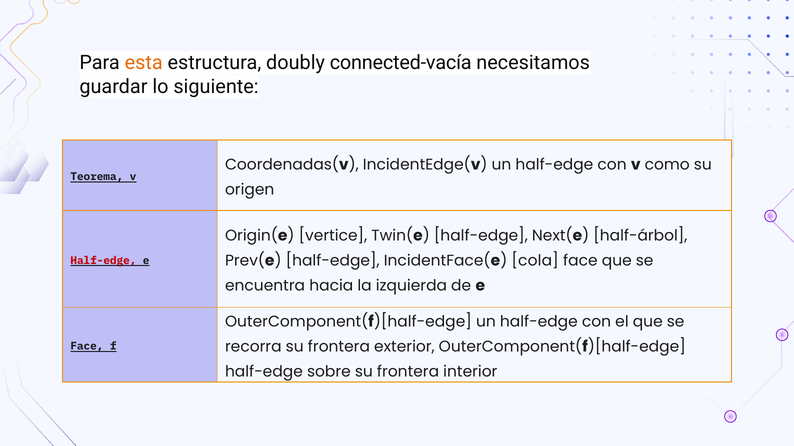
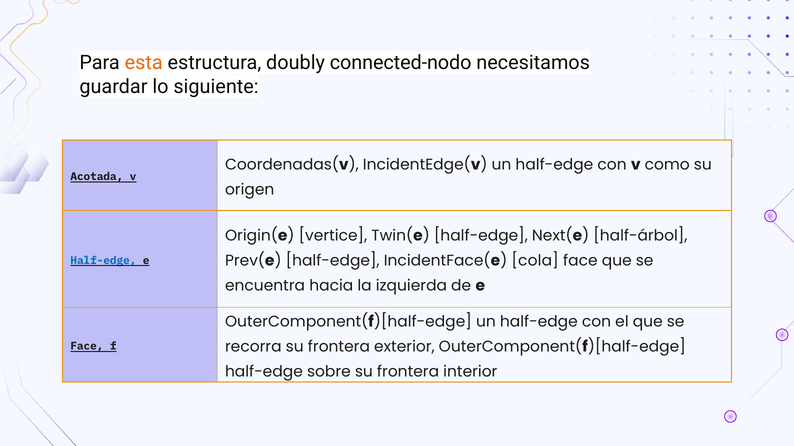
connected-vacía: connected-vacía -> connected-nodo (401, 63)
Teorema: Teorema -> Acotada (97, 177)
Half-edge colour: red -> blue (103, 261)
